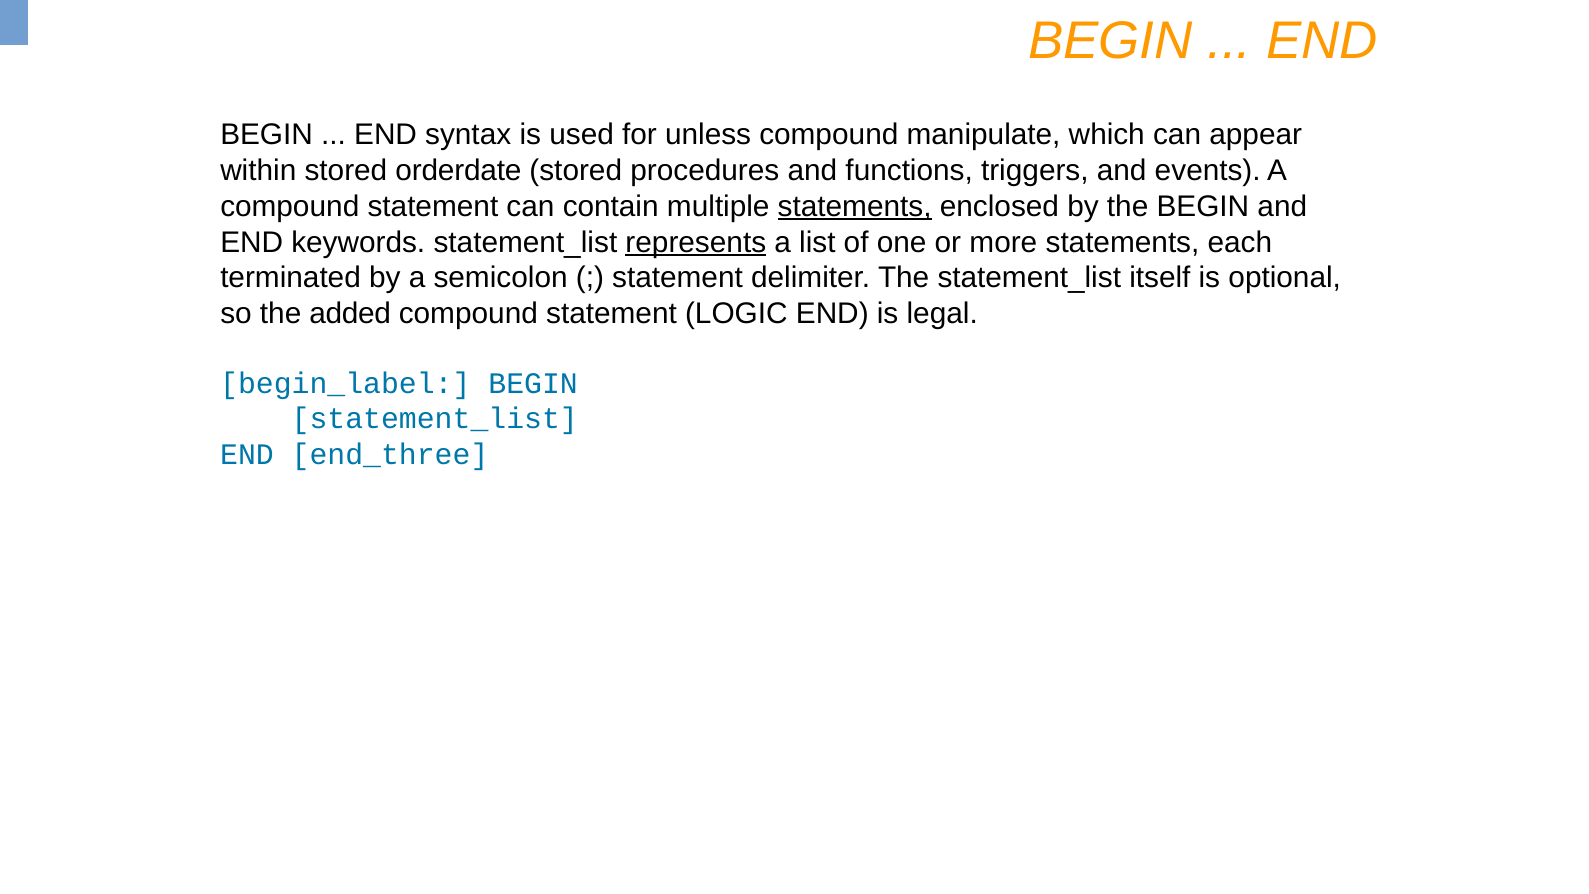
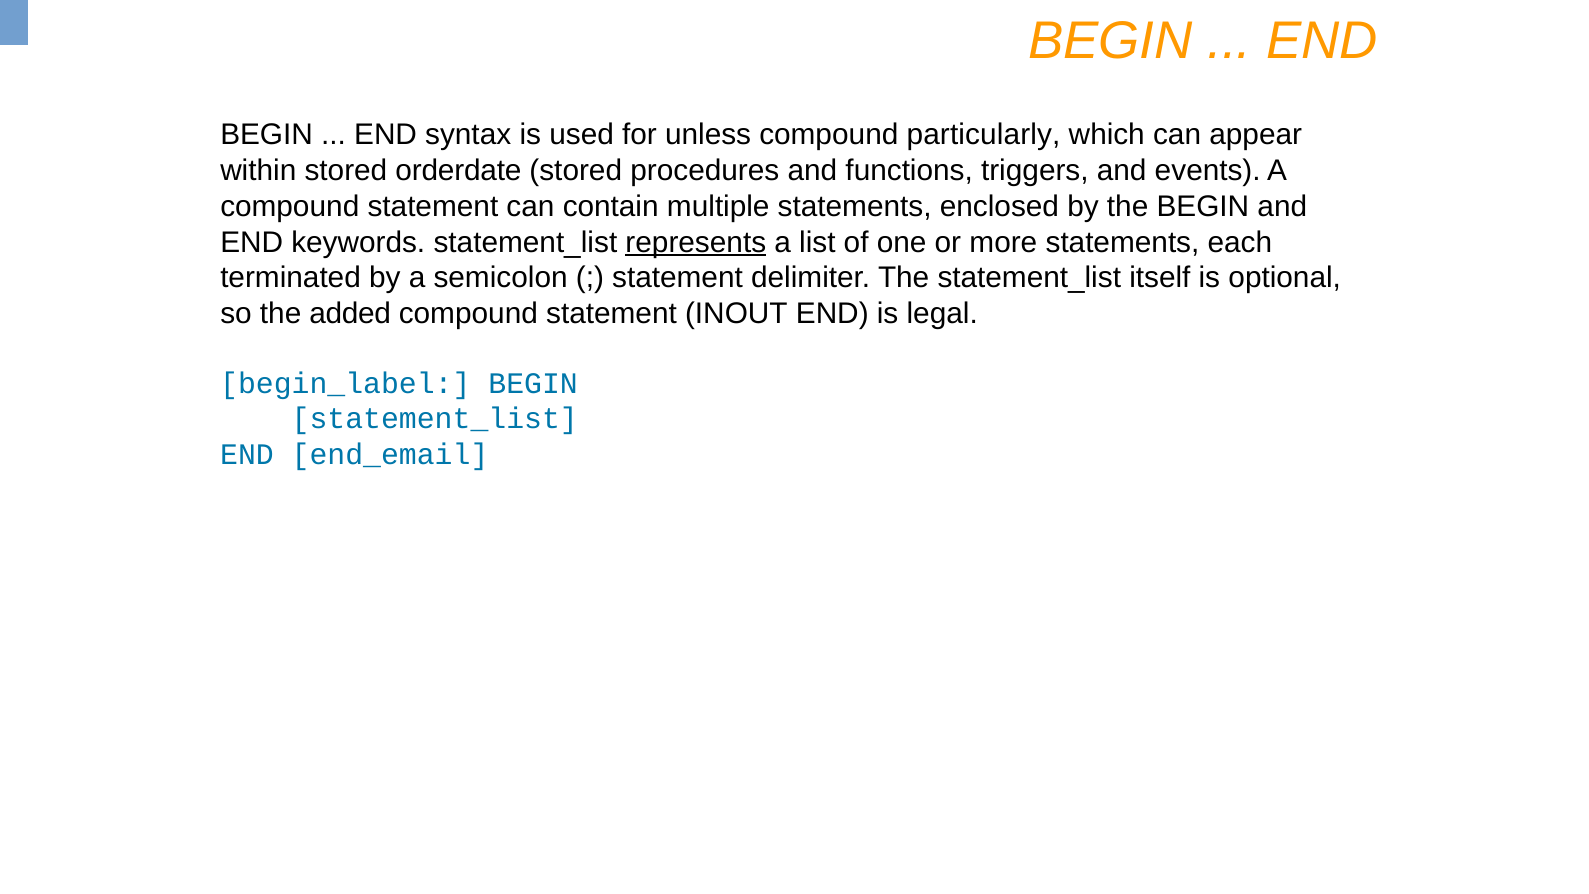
manipulate: manipulate -> particularly (983, 135)
statements underline: present -> none (855, 207)
LOGIC: LOGIC -> INOUT (736, 314)
end_three: end_three -> end_email (390, 455)
